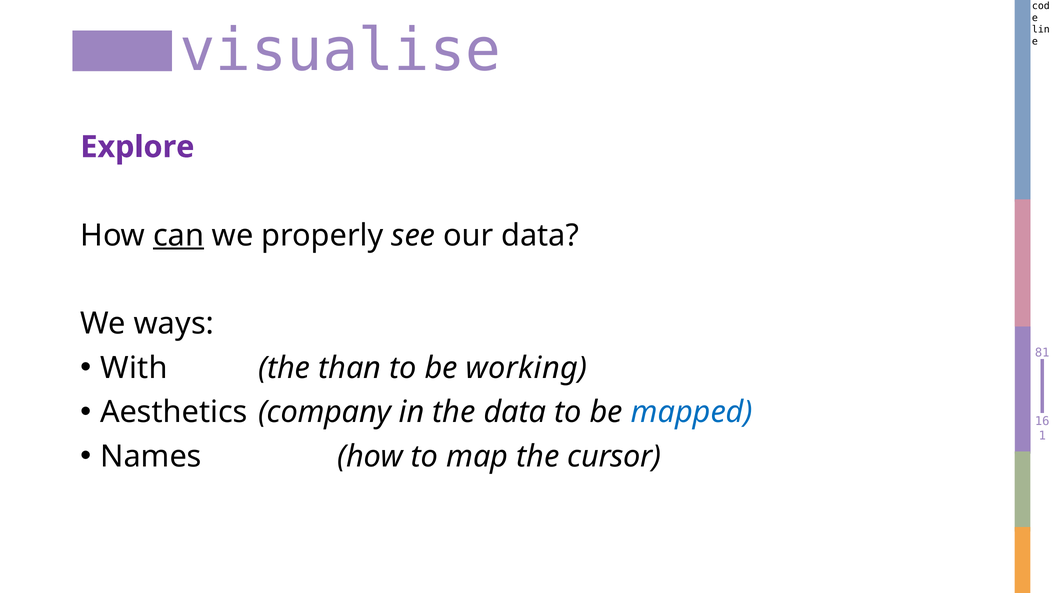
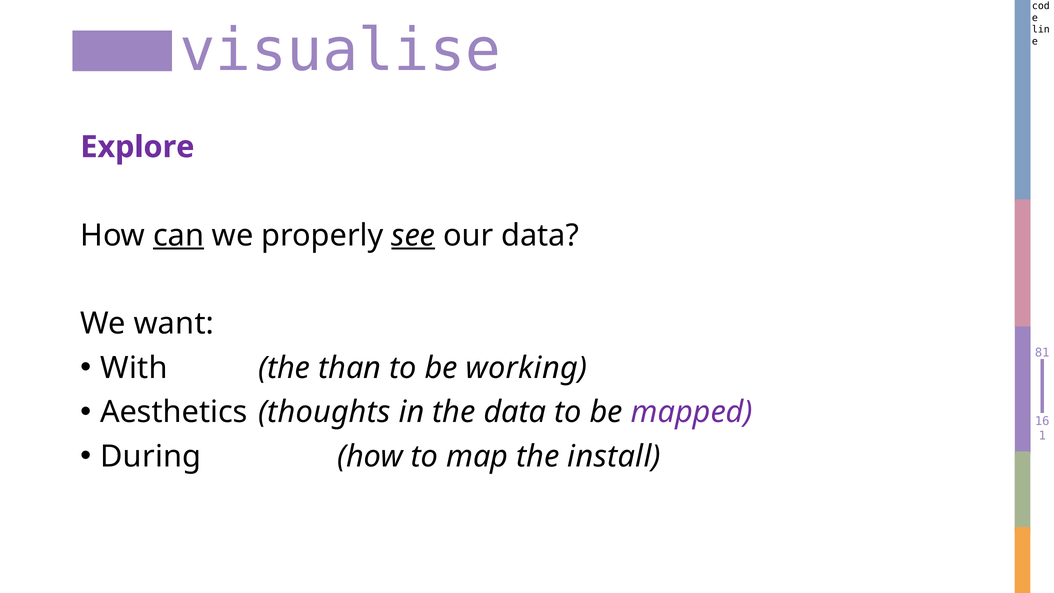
see underline: none -> present (413, 235)
ways: ways -> want (174, 324)
company: company -> thoughts (324, 412)
mapped colour: blue -> purple (692, 412)
Names: Names -> During (151, 456)
cursor: cursor -> install (614, 456)
